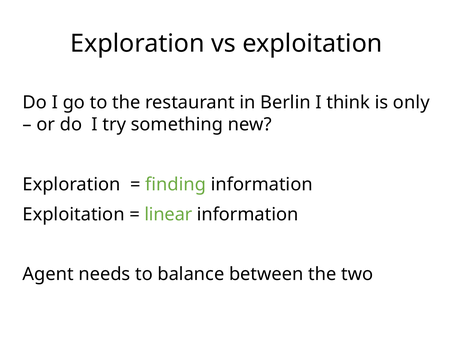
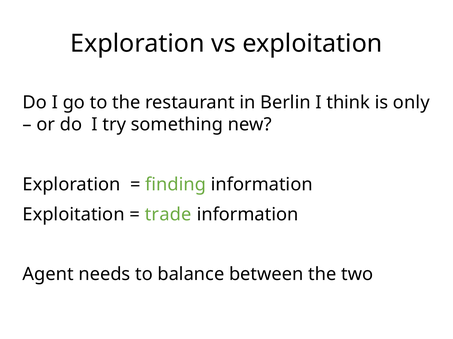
linear: linear -> trade (168, 215)
